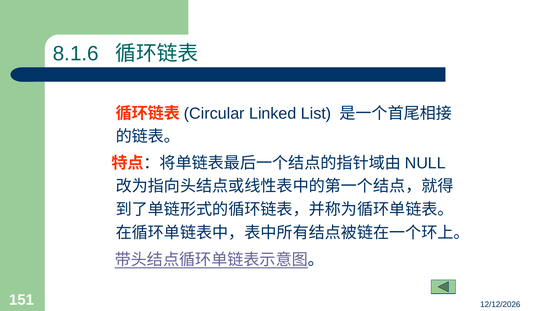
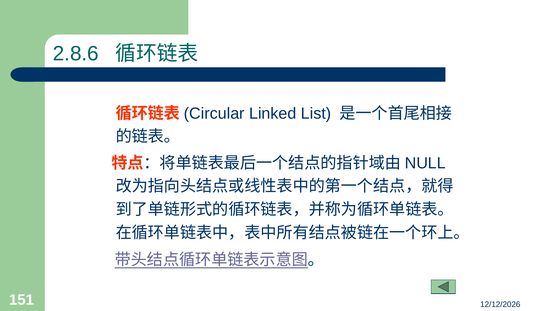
8.1.6: 8.1.6 -> 2.8.6 (76, 54)
